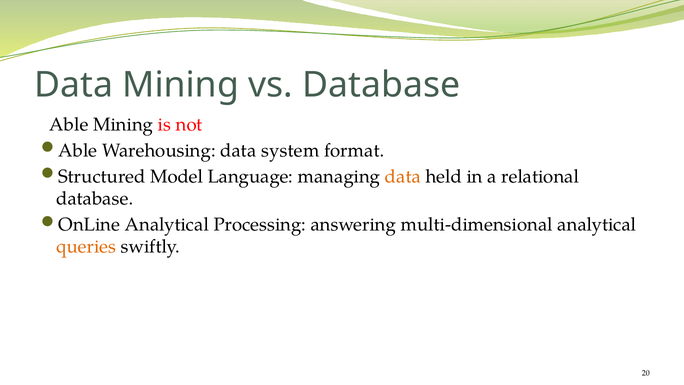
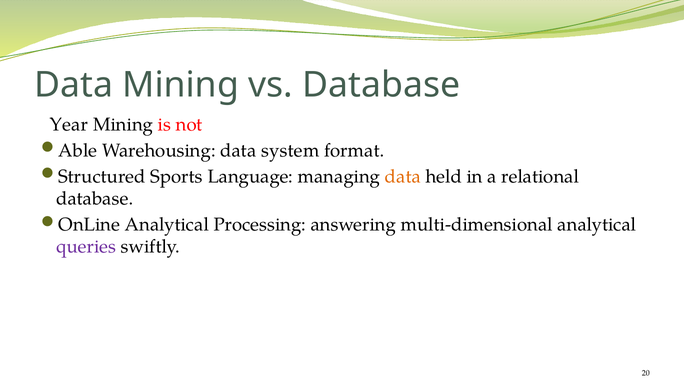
Able: Able -> Year (69, 124)
Model: Model -> Sports (177, 176)
queries colour: orange -> purple (86, 247)
